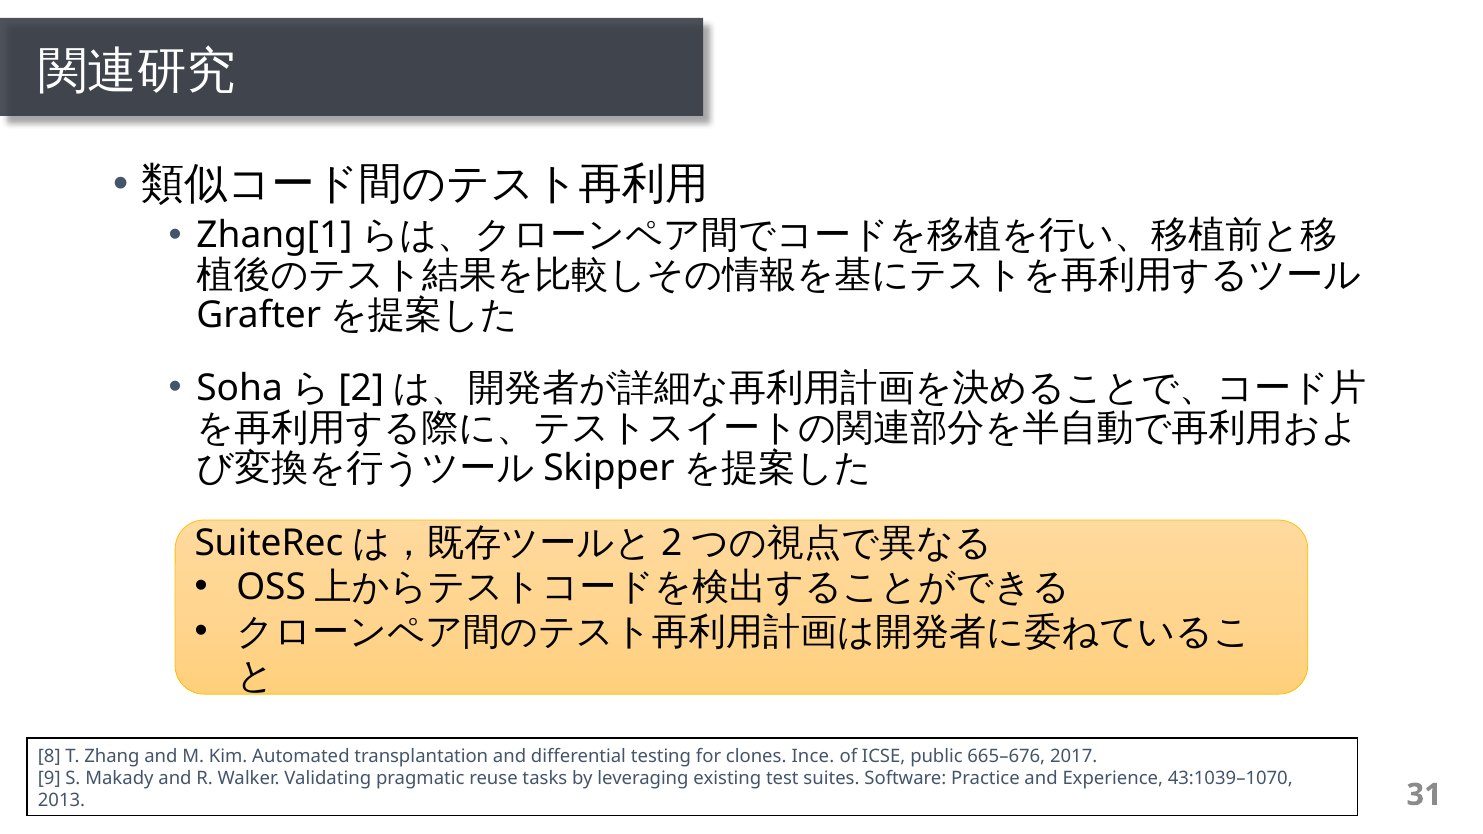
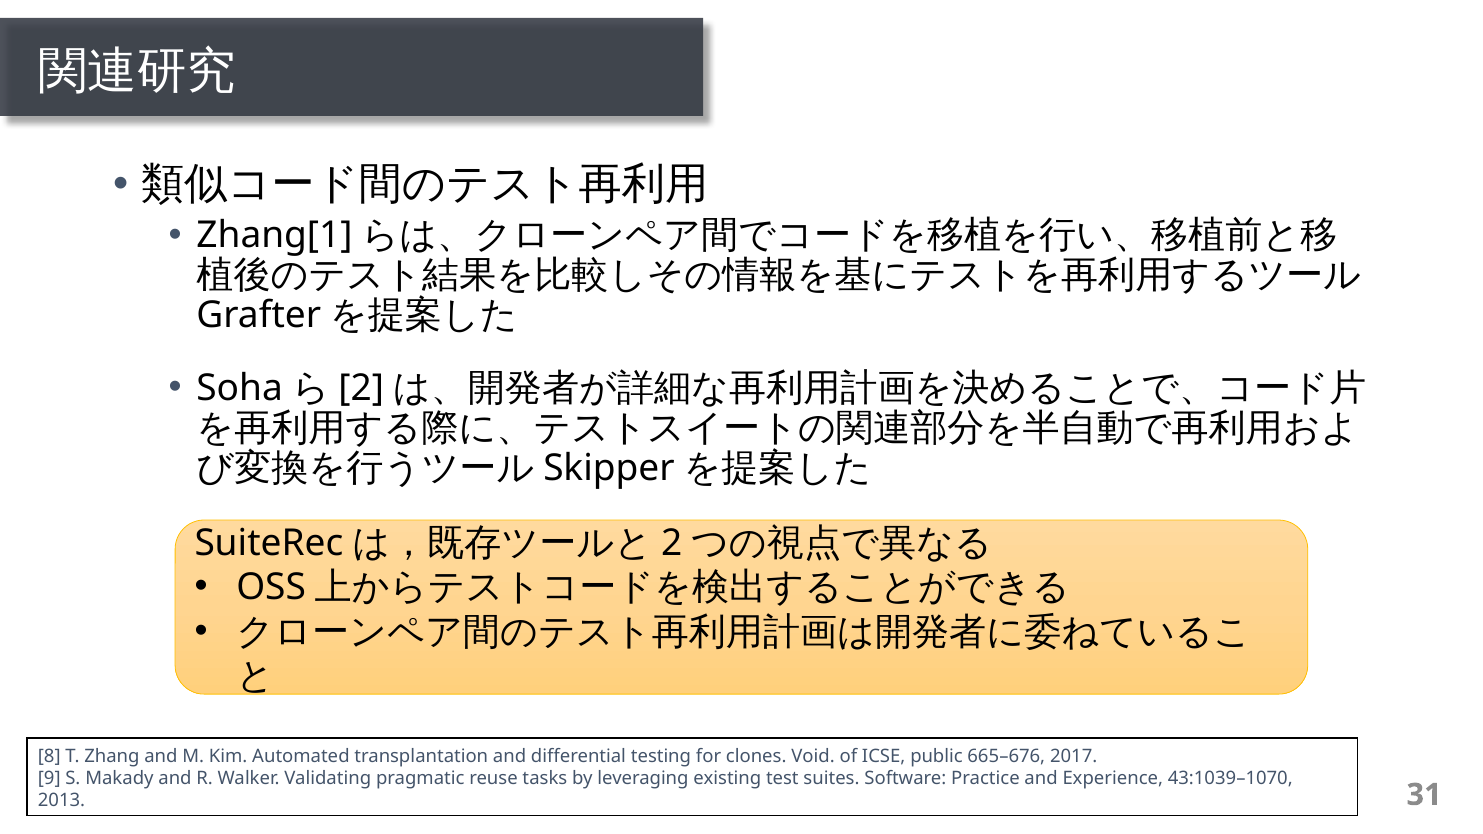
Ince: Ince -> Void (813, 756)
